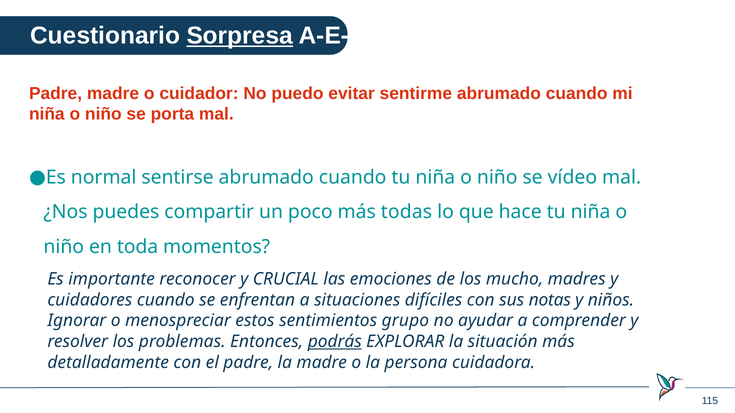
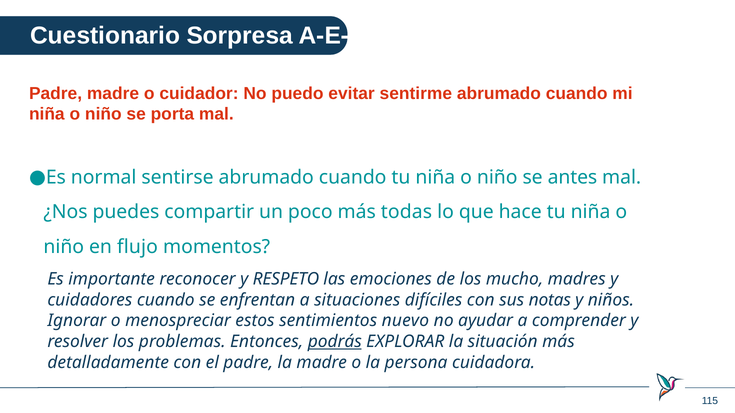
Sorpresa underline: present -> none (240, 36)
vídeo: vídeo -> antes (572, 177)
toda: toda -> flujo (137, 247)
CRUCIAL: CRUCIAL -> RESPETO (286, 279)
grupo: grupo -> nuevo (405, 321)
